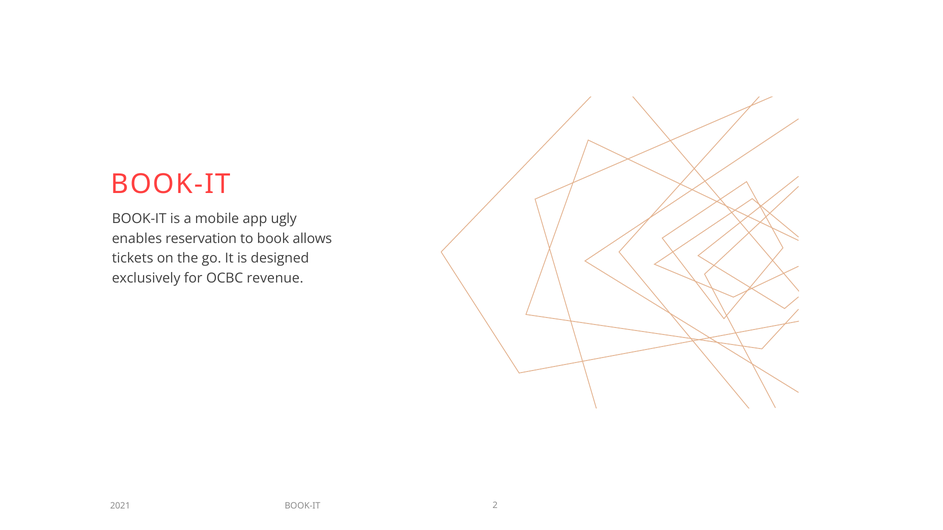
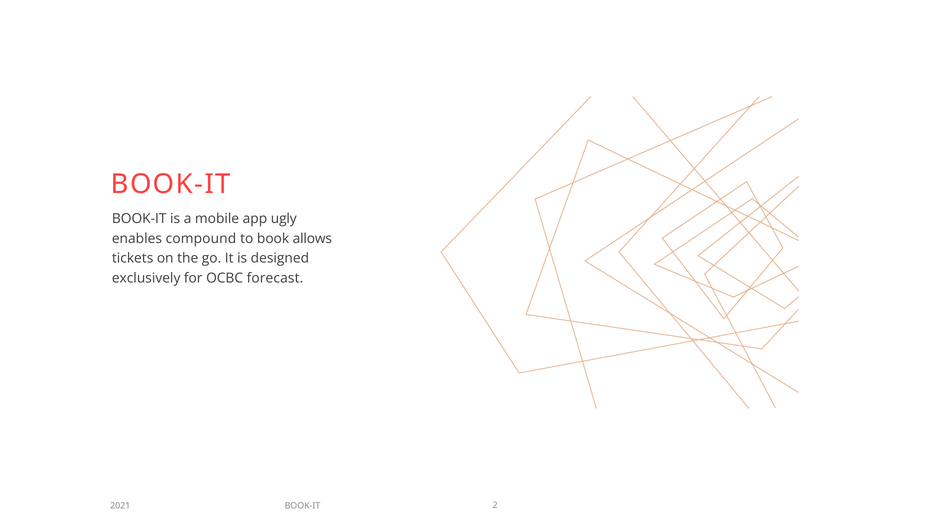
reservation: reservation -> compound (201, 239)
revenue: revenue -> forecast (275, 278)
